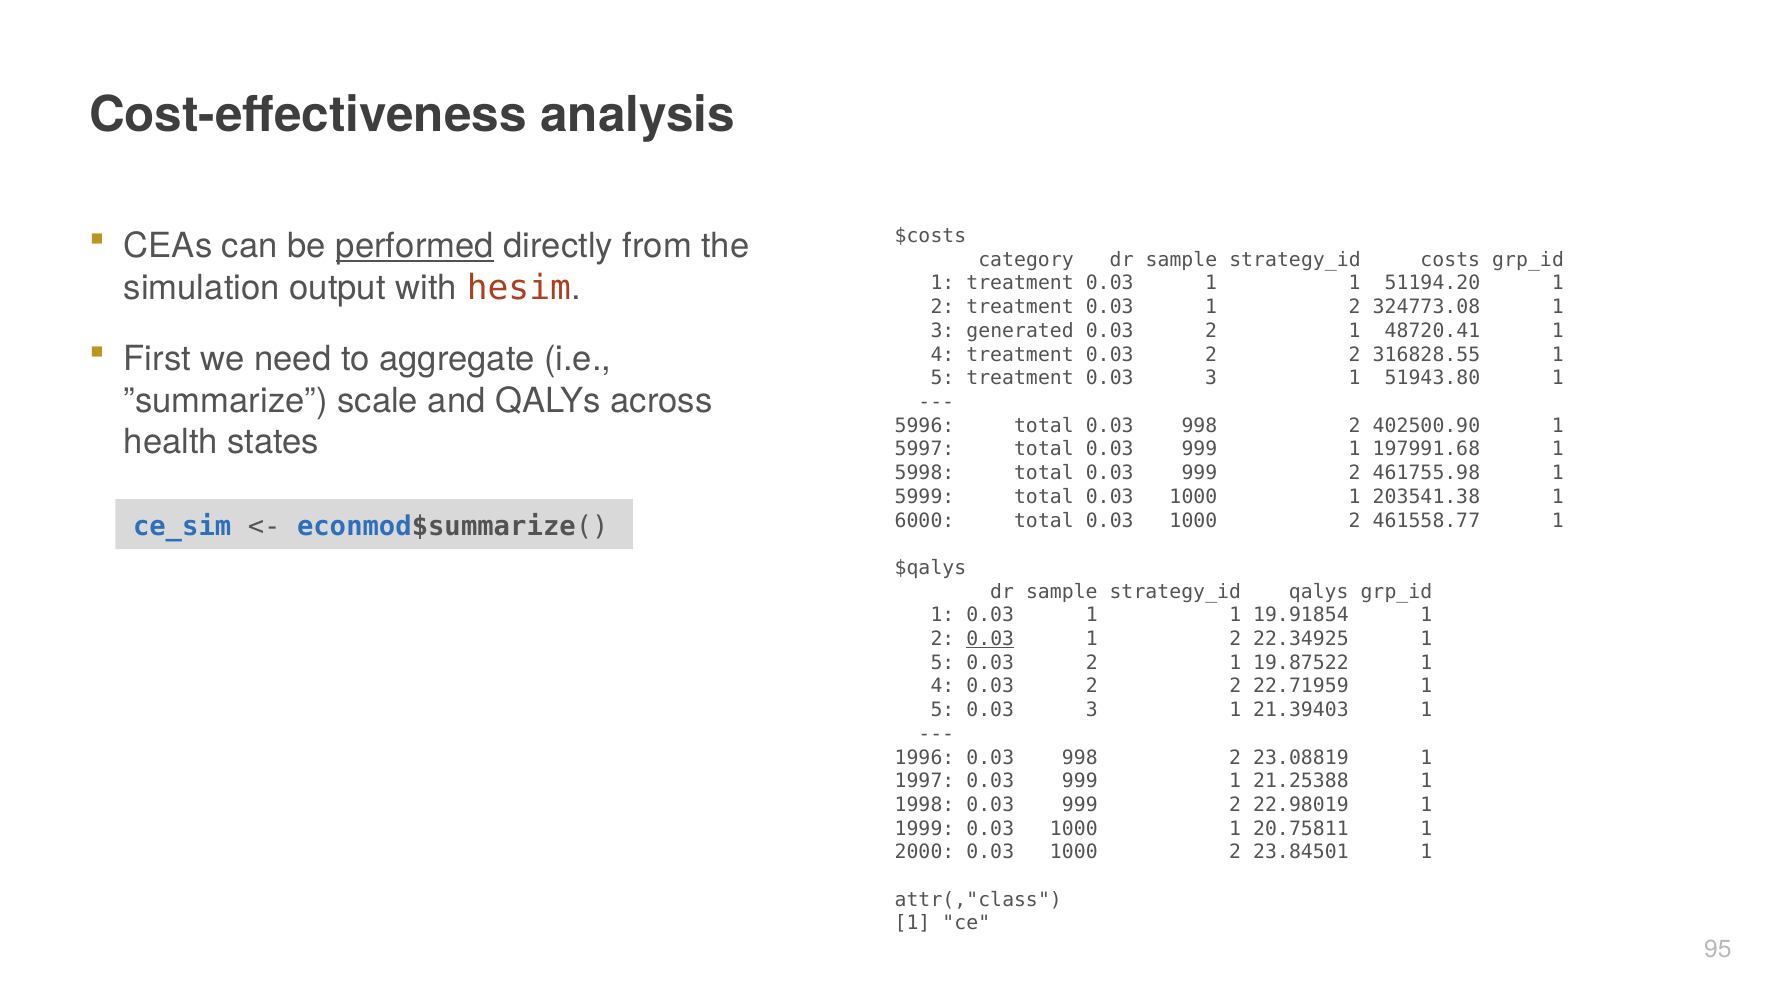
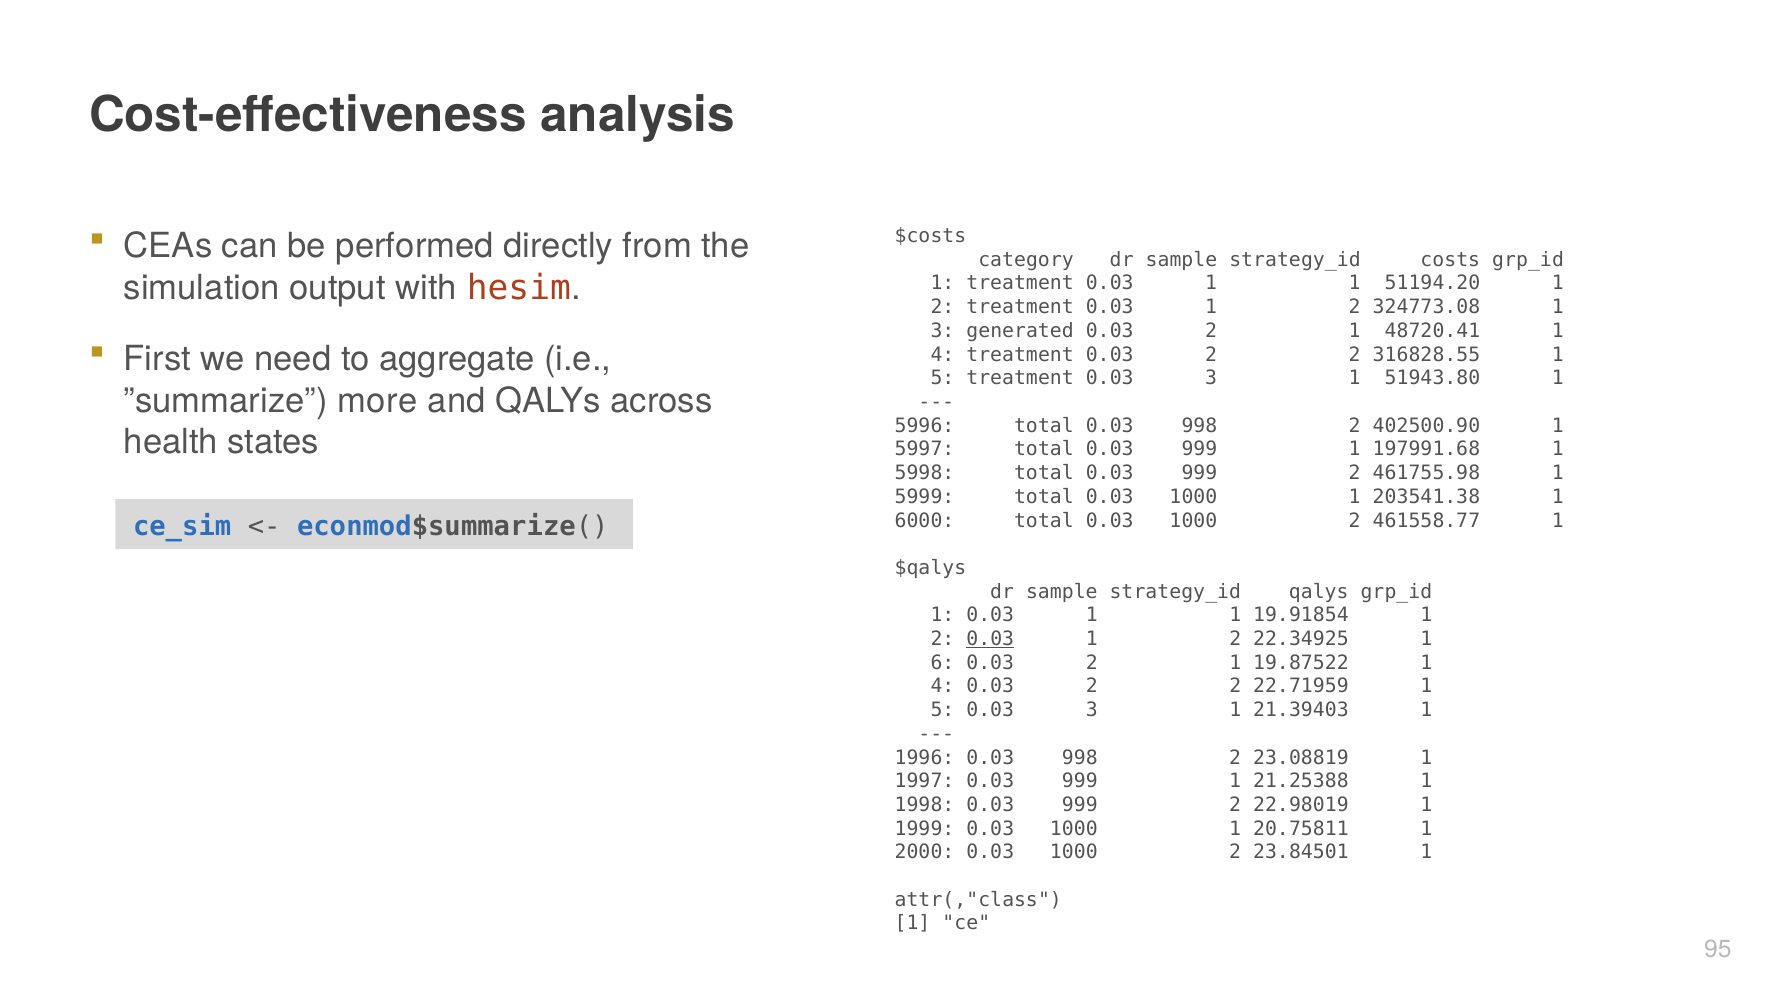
performed underline: present -> none (415, 246)
scale: scale -> more (378, 400)
5: 5 -> 6 (942, 662)
